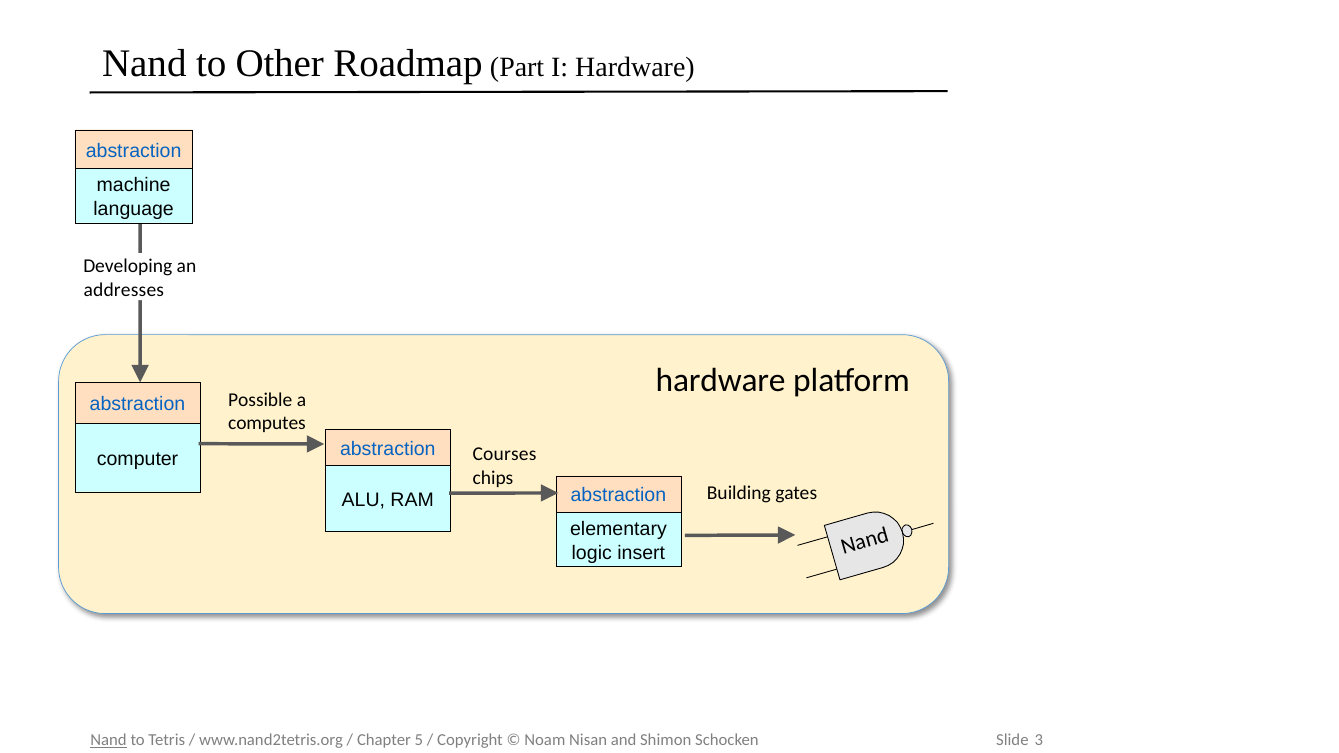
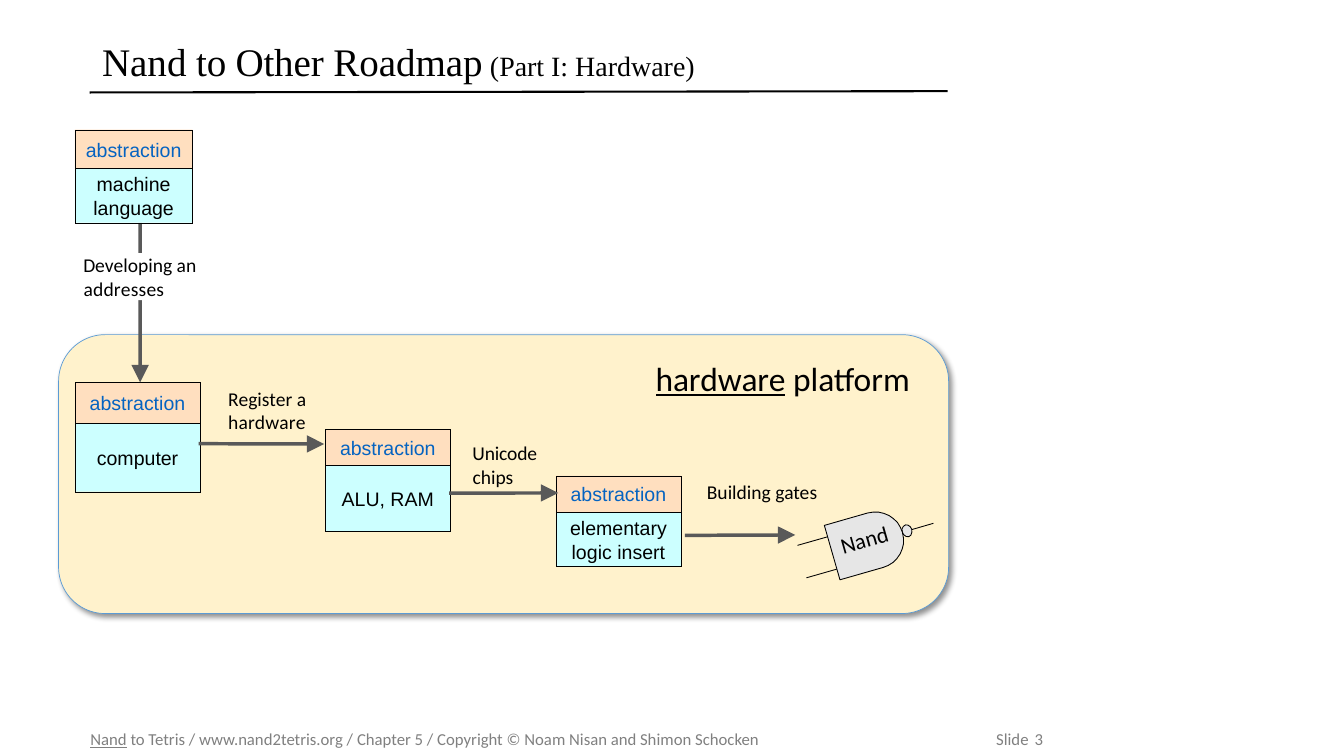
hardware underline: none -> present (721, 381)
Possible: Possible -> Register (260, 400)
computes: computes -> hardware (267, 423)
Courses: Courses -> Unicode (505, 454)
